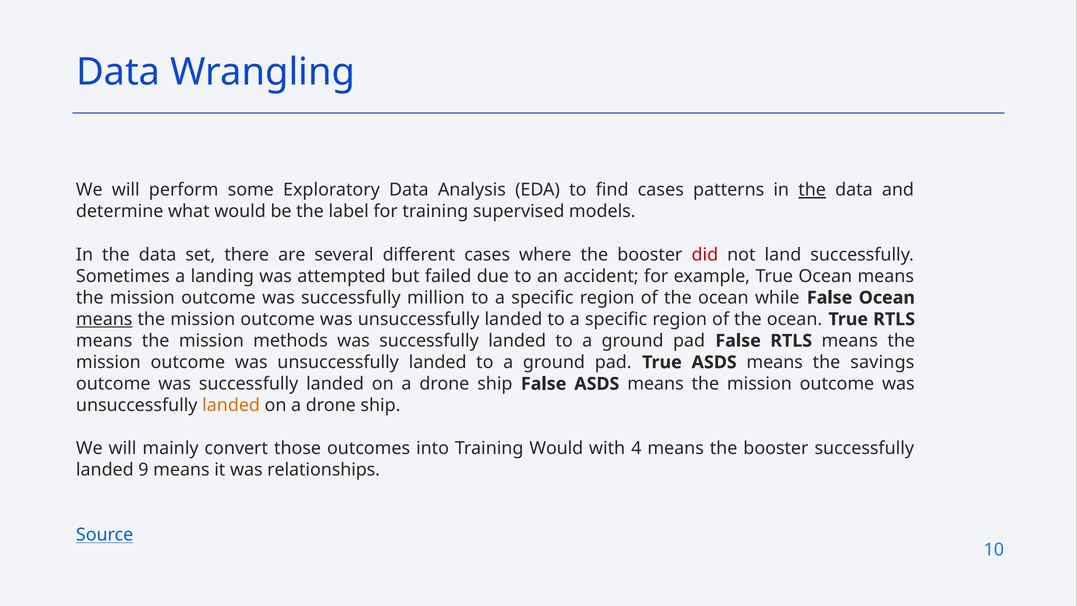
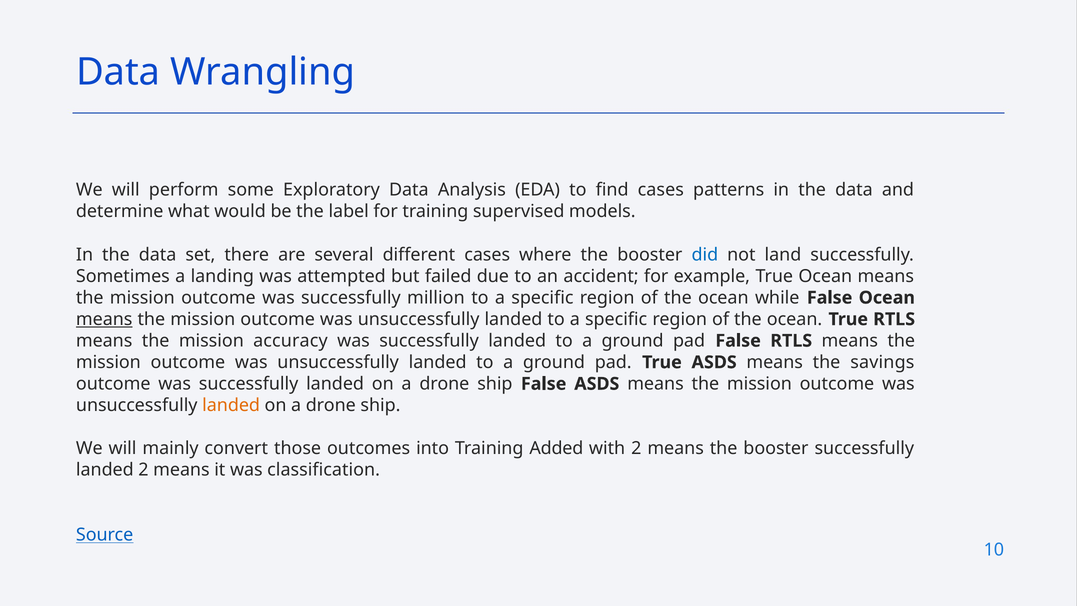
the underline: present -> none (812, 190)
did colour: red -> blue (705, 255)
methods: methods -> accuracy (290, 341)
Training Would: Would -> Added (556, 448)
with 4: 4 -> 2 (636, 448)
landed 9: 9 -> 2 (143, 470)
relationships: relationships -> classification (324, 470)
